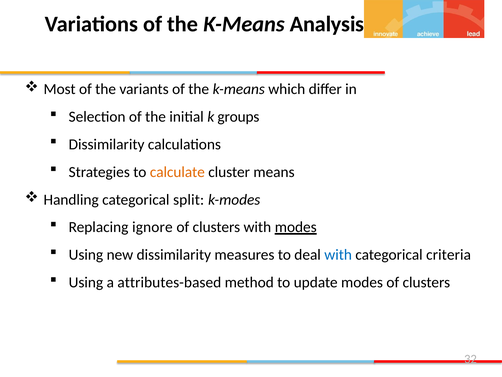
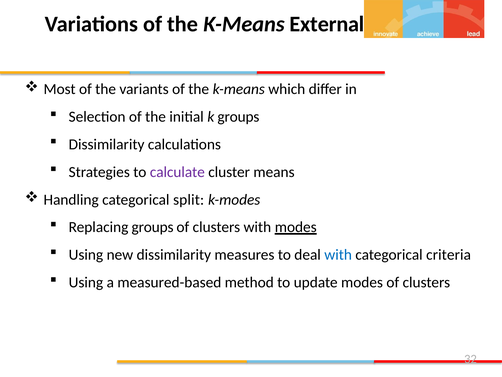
Analysis: Analysis -> External (327, 24)
calculate colour: orange -> purple (177, 172)
Replacing ignore: ignore -> groups (153, 227)
attributes-based: attributes-based -> measured-based (169, 282)
